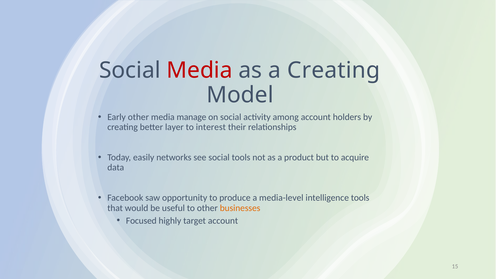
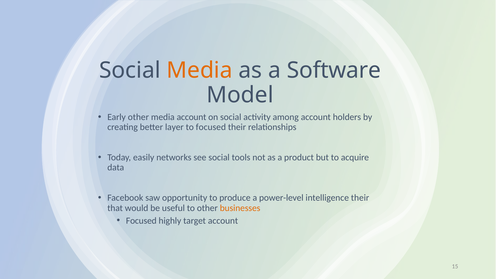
Media colour: red -> orange (200, 70)
a Creating: Creating -> Software (334, 70)
media manage: manage -> account (191, 117)
to interest: interest -> focused (211, 127)
media-level: media-level -> power-level (281, 198)
intelligence tools: tools -> their (360, 198)
